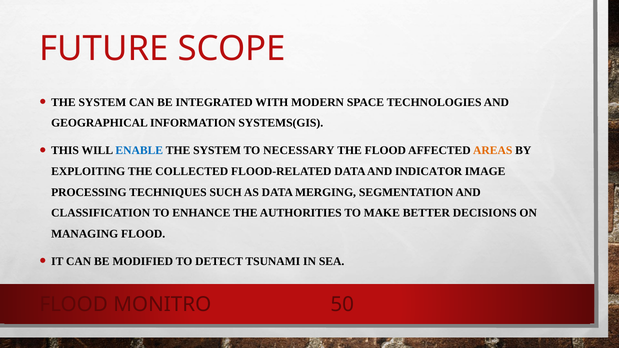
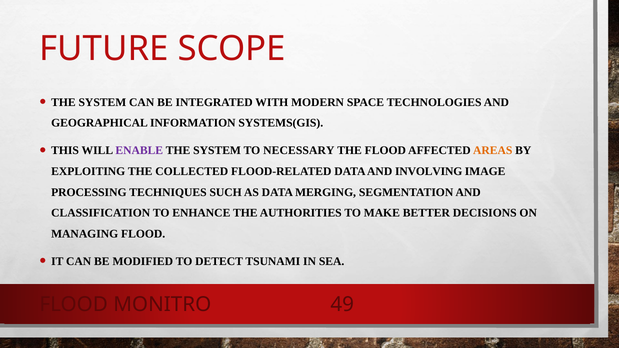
ENABLE colour: blue -> purple (139, 151)
INDICATOR: INDICATOR -> INVOLVING (429, 171)
50: 50 -> 49 (342, 305)
